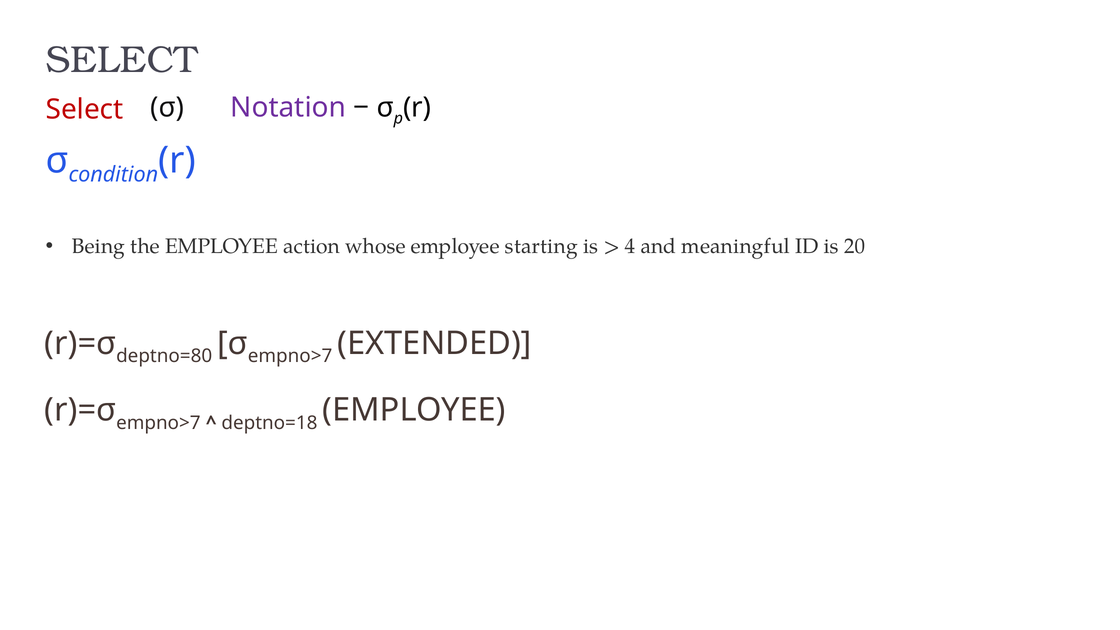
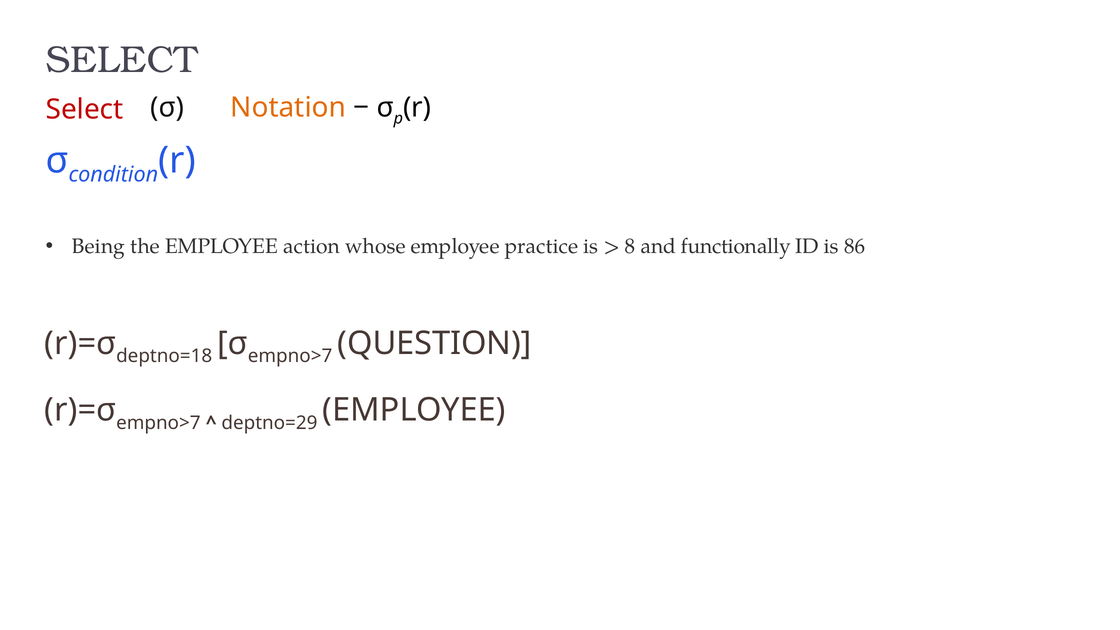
Notation colour: purple -> orange (288, 108)
starting: starting -> practice (541, 246)
4: 4 -> 8 (630, 246)
meaningful: meaningful -> functionally (736, 246)
20: 20 -> 86 (855, 246)
deptno=80: deptno=80 -> deptno=18 (164, 356)
EXTENDED: EXTENDED -> QUESTION (435, 343)
deptno=18: deptno=18 -> deptno=29 (269, 423)
